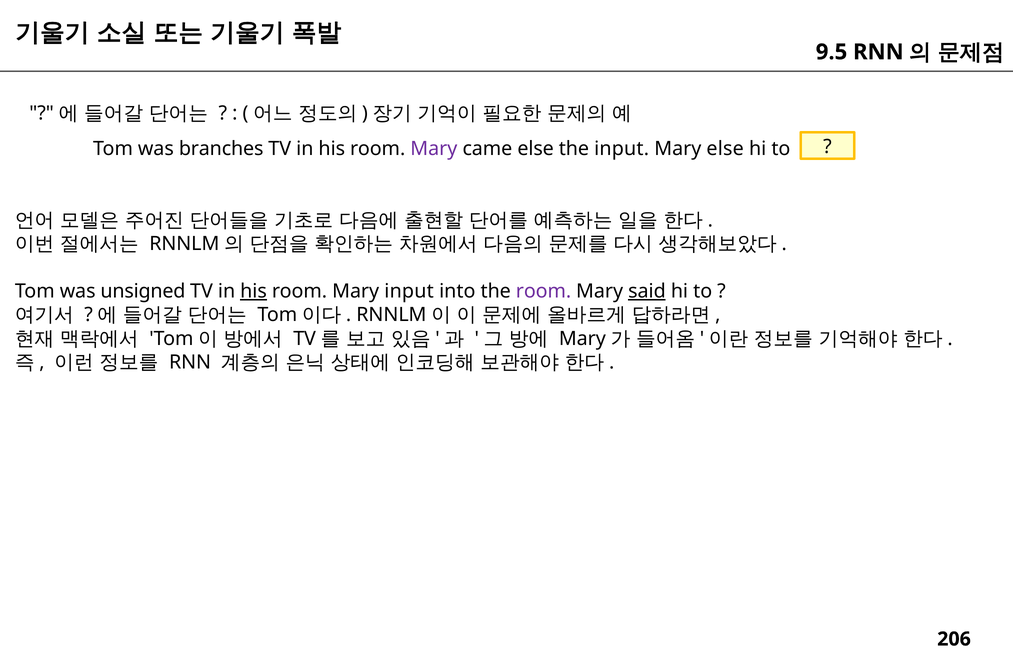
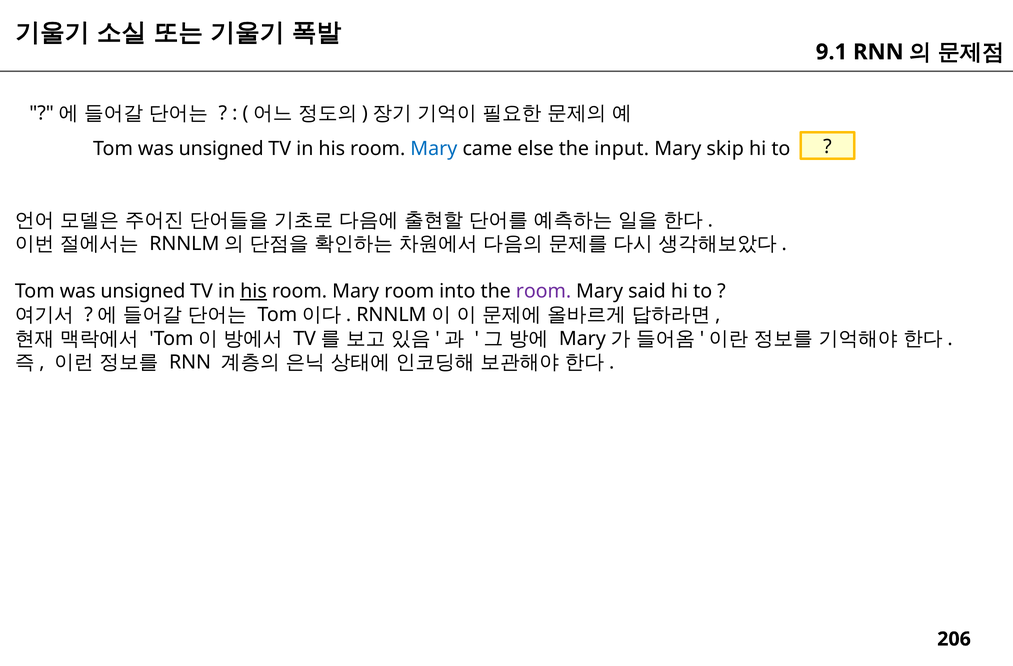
9.5: 9.5 -> 9.1 (832, 52)
branches: branches -> unsigned (221, 148)
Mary colour: purple -> blue (434, 148)
Mary else: else -> skip (725, 148)
Mary input: input -> room (409, 291)
said underline: present -> none (647, 291)
